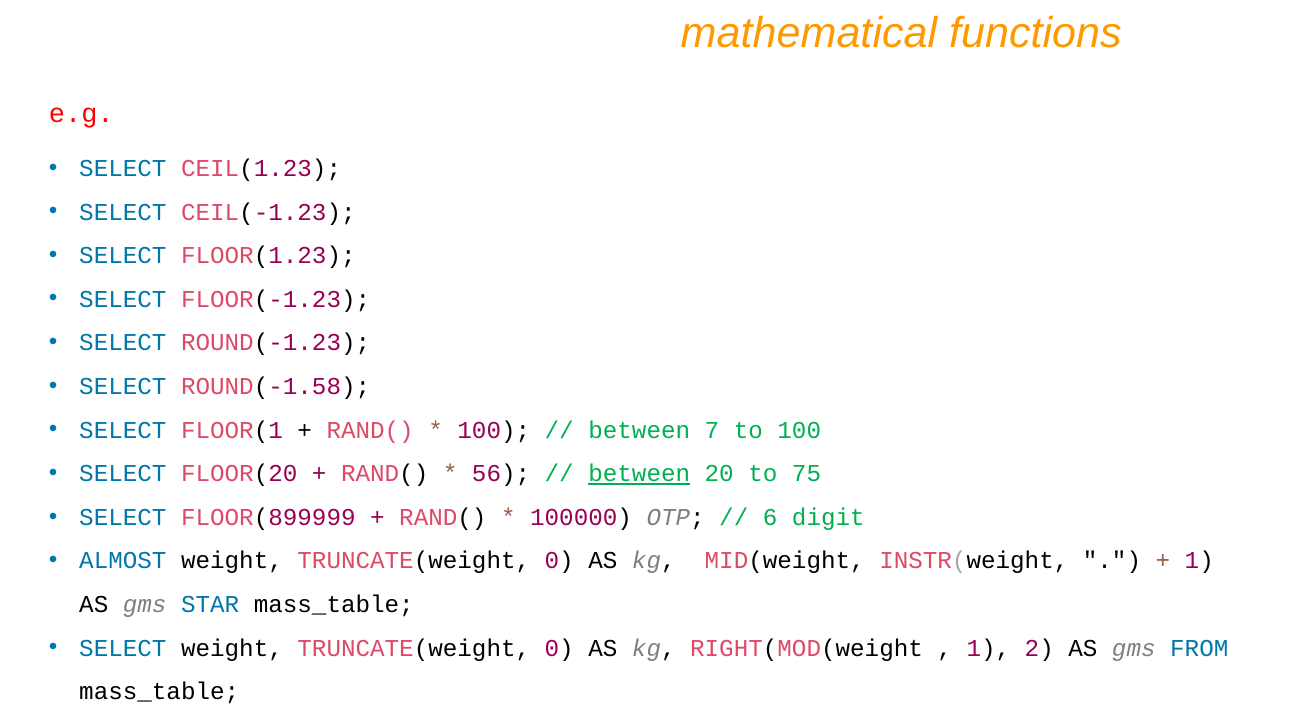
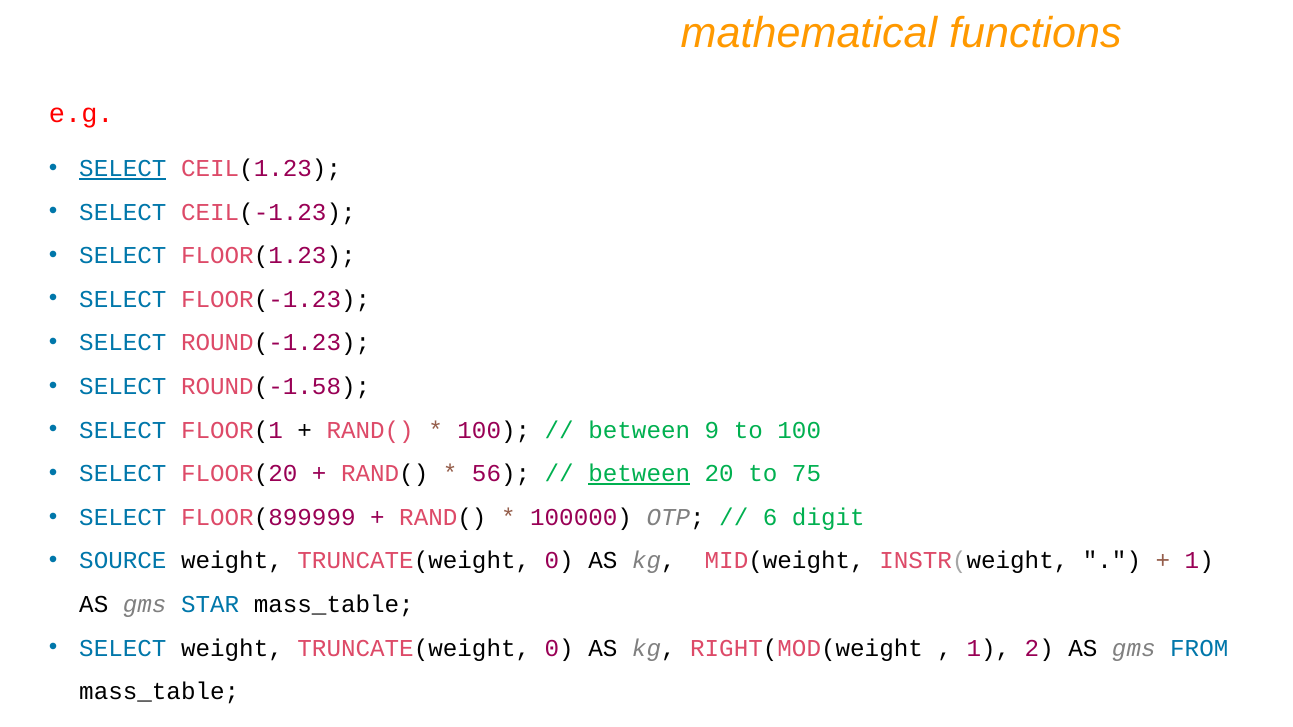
SELECT underline: none -> present (123, 168)
7: 7 -> 9 (712, 430)
ALMOST: ALMOST -> SOURCE (123, 561)
